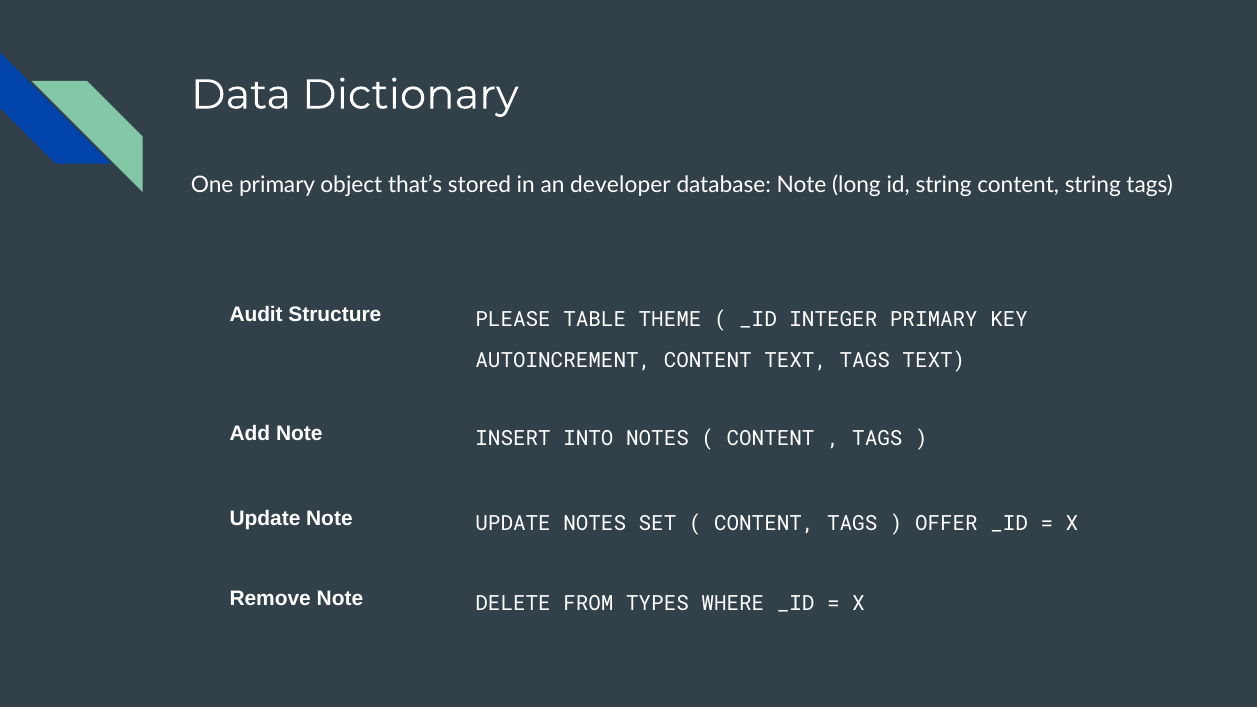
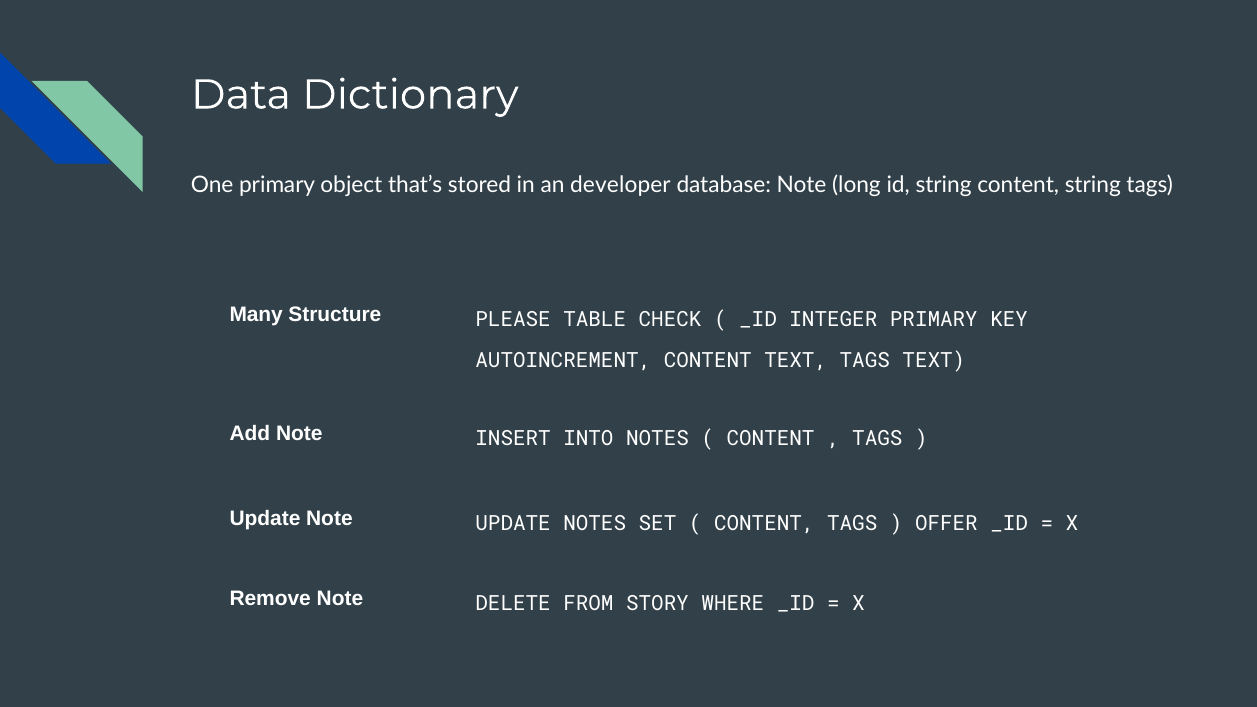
Audit: Audit -> Many (256, 314)
THEME: THEME -> CHECK (670, 319)
TYPES: TYPES -> STORY (658, 604)
